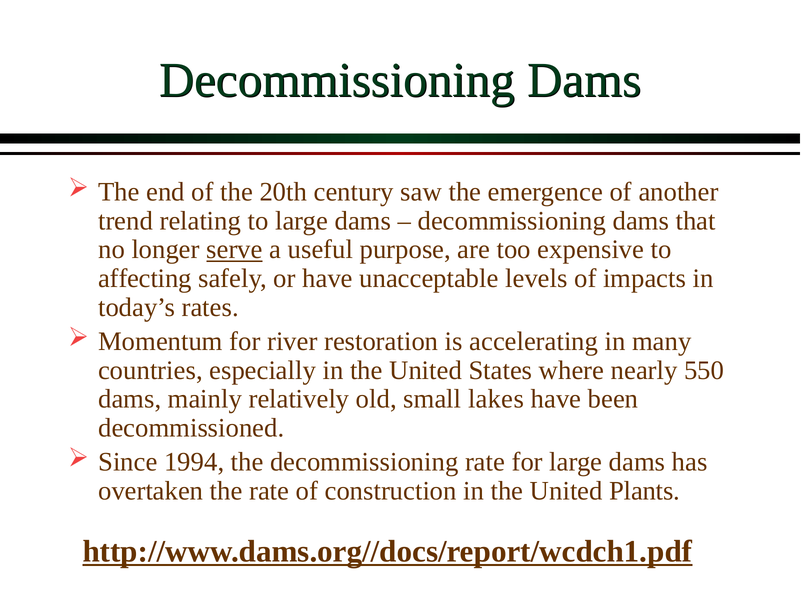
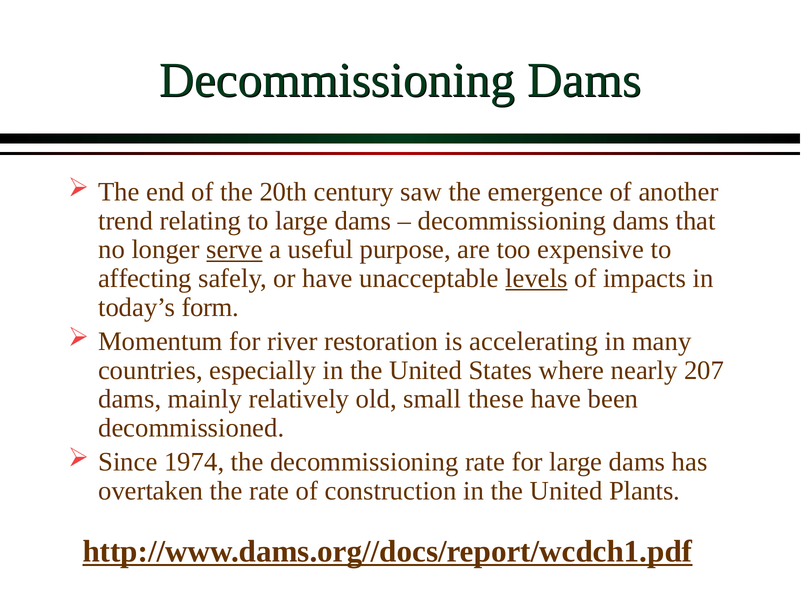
levels underline: none -> present (536, 278)
rates: rates -> form (210, 307)
550: 550 -> 207 (704, 370)
lakes: lakes -> these (496, 399)
1994: 1994 -> 1974 (194, 462)
